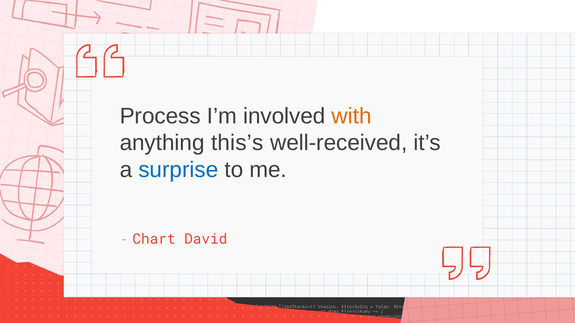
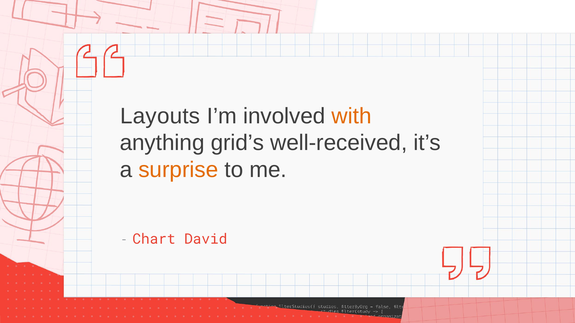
Process: Process -> Layouts (160, 116)
this’s: this’s -> grid’s (237, 143)
surprise colour: blue -> orange (178, 170)
